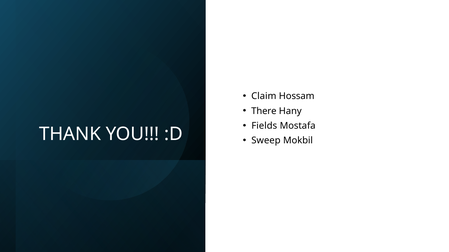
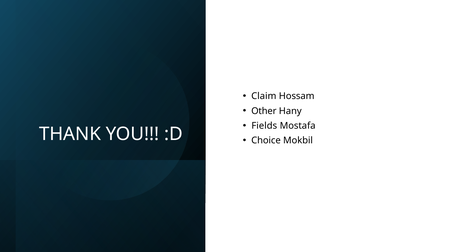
There: There -> Other (264, 111)
Sweep: Sweep -> Choice (266, 141)
